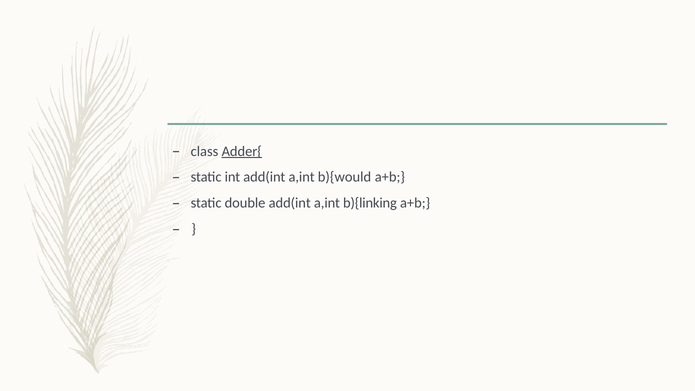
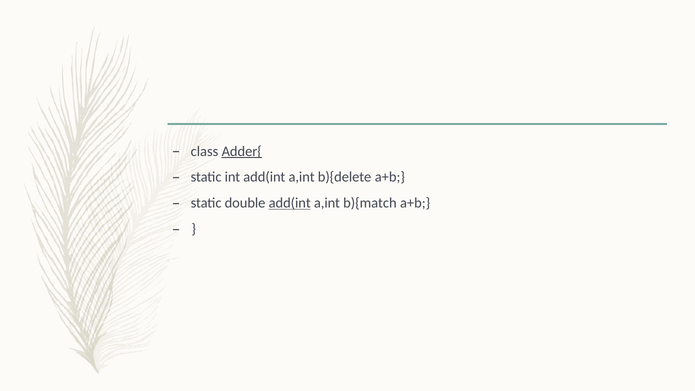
b){would: b){would -> b){delete (345, 177)
add(int underline: none -> present (290, 203)
b){linking: b){linking -> b){match (370, 203)
